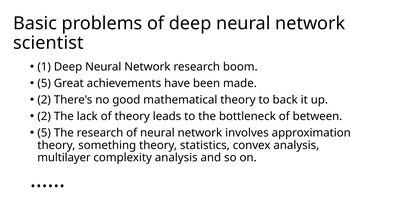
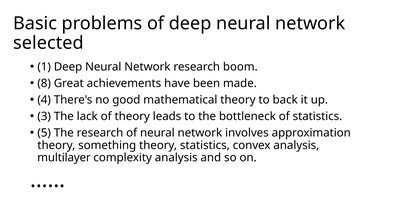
scientist: scientist -> selected (48, 43)
5: 5 -> 8 (44, 83)
2: 2 -> 4 (44, 100)
2: 2 -> 3 (44, 116)
of between: between -> statistics (317, 116)
